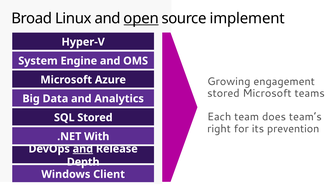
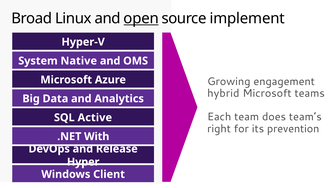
Engine: Engine -> Native (79, 61)
stored: stored -> hybrid (223, 93)
SQL Stored: Stored -> Active (95, 117)
and underline: present -> none (83, 148)
Depth: Depth -> Hyper (83, 161)
